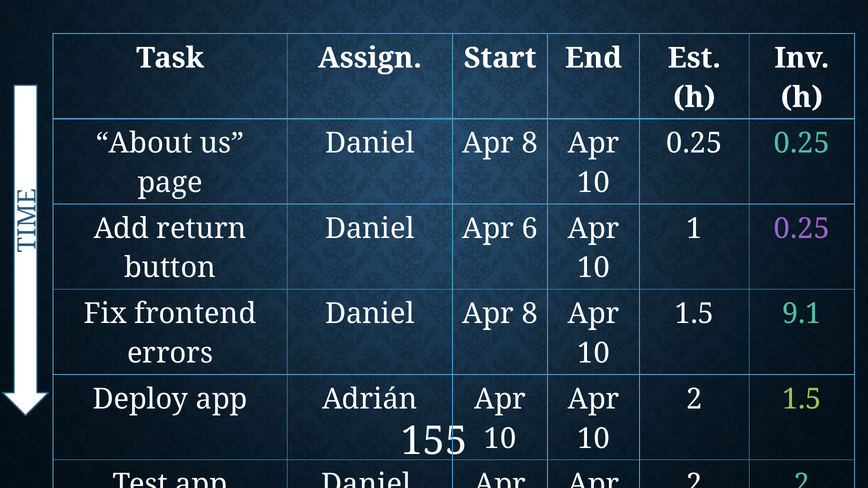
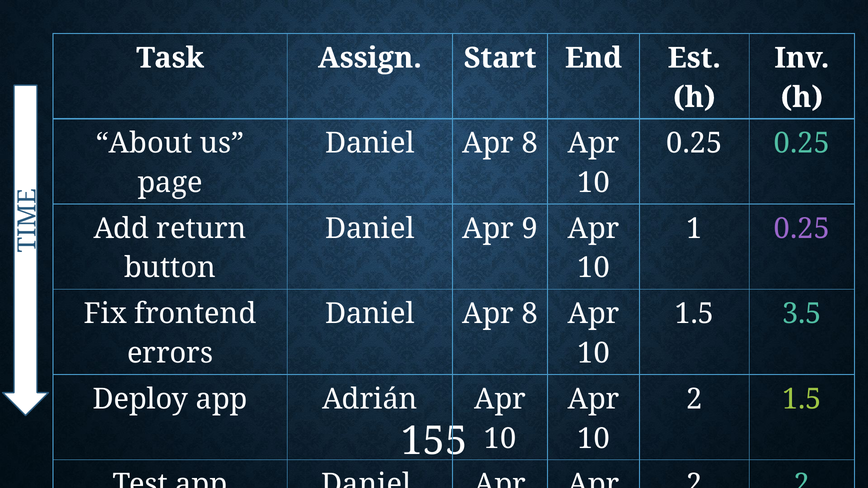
6: 6 -> 9 (530, 229)
9.1: 9.1 -> 3.5 (802, 314)
